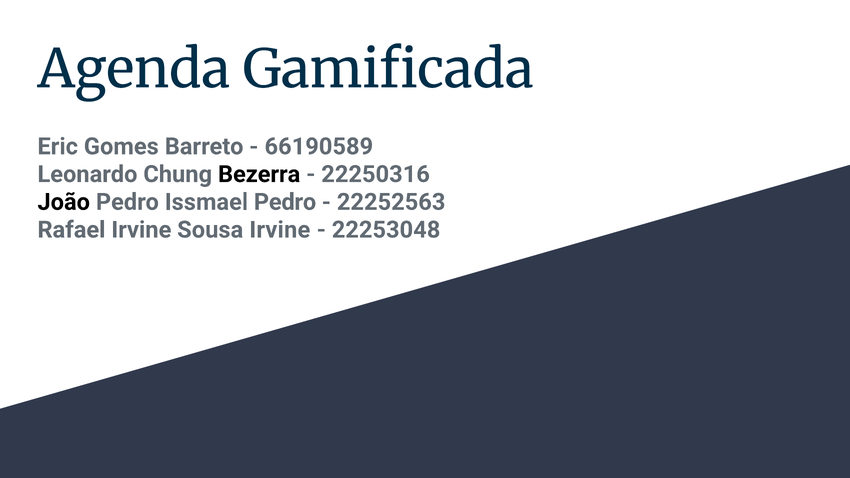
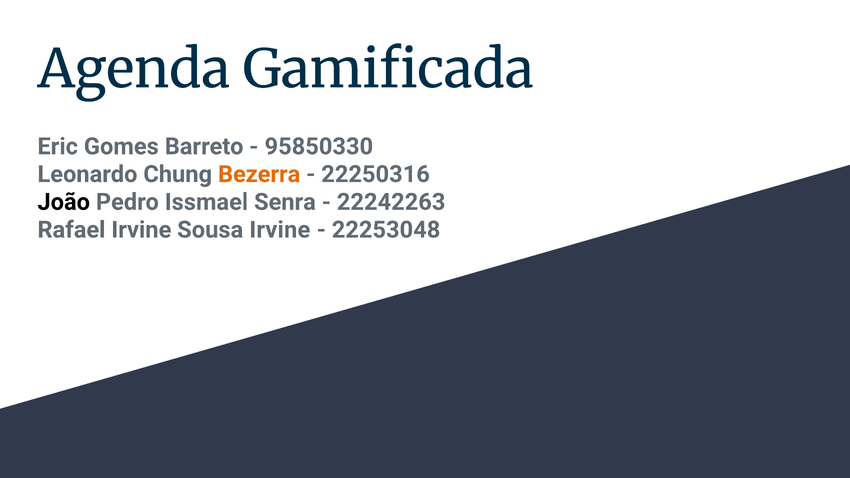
66190589: 66190589 -> 95850330 (319, 147)
Bezerra colour: black -> orange (259, 174)
Issmael Pedro: Pedro -> Senra (285, 202)
22252563: 22252563 -> 22242263 (391, 202)
